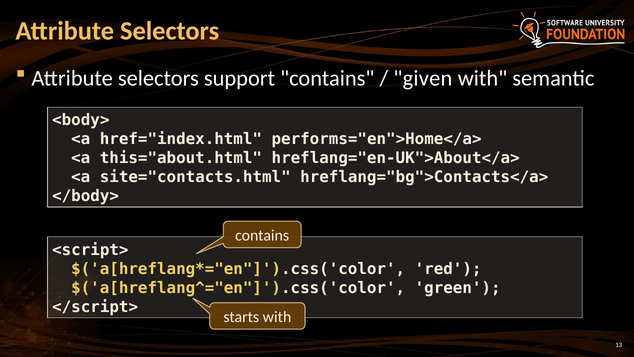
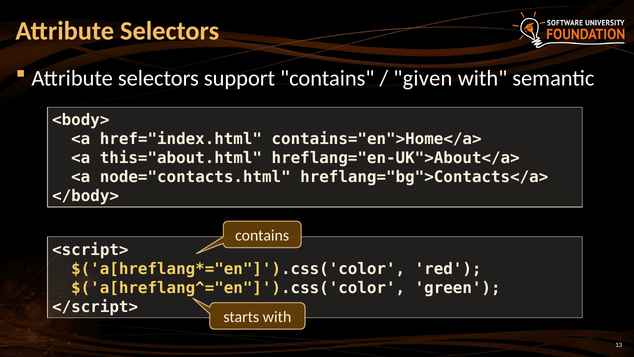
performs="en">Home</a>: performs="en">Home</a> -> contains="en">Home</a> (377, 139)
site="contacts.html: site="contacts.html -> node="contacts.html (195, 177)
